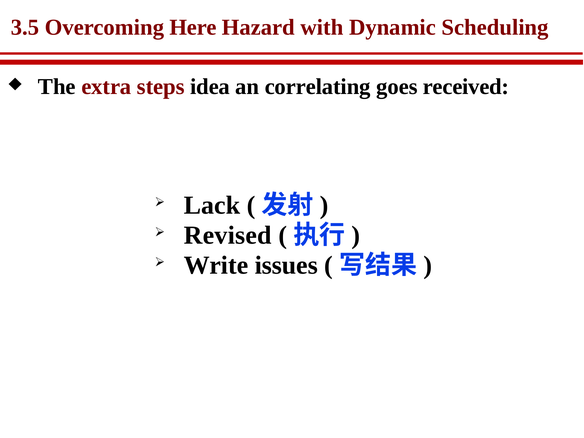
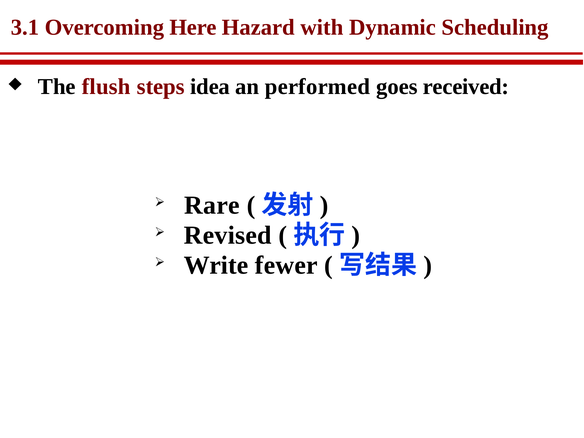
3.5: 3.5 -> 3.1 (25, 27)
extra: extra -> flush (106, 87)
correlating: correlating -> performed (317, 87)
Lack: Lack -> Rare (212, 205)
issues: issues -> fewer (286, 265)
